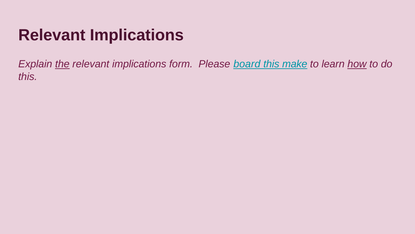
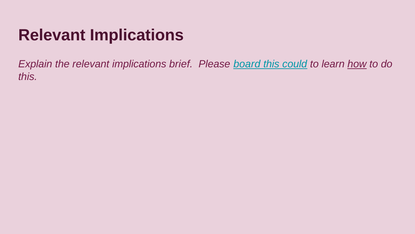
the underline: present -> none (62, 64)
form: form -> brief (181, 64)
make: make -> could (295, 64)
